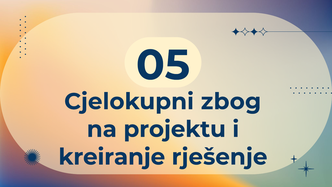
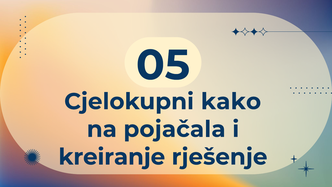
zbog: zbog -> kako (231, 101)
projektu: projektu -> pojačala (175, 129)
